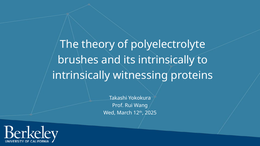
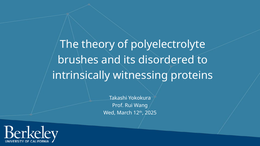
its intrinsically: intrinsically -> disordered (166, 60)
